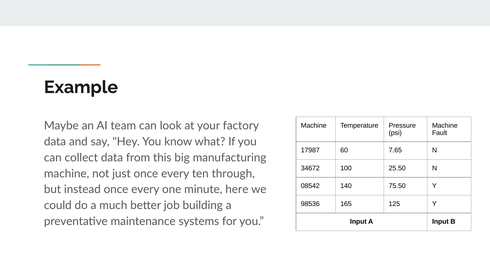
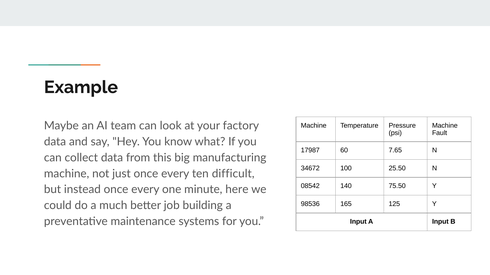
through: through -> difficult (233, 174)
